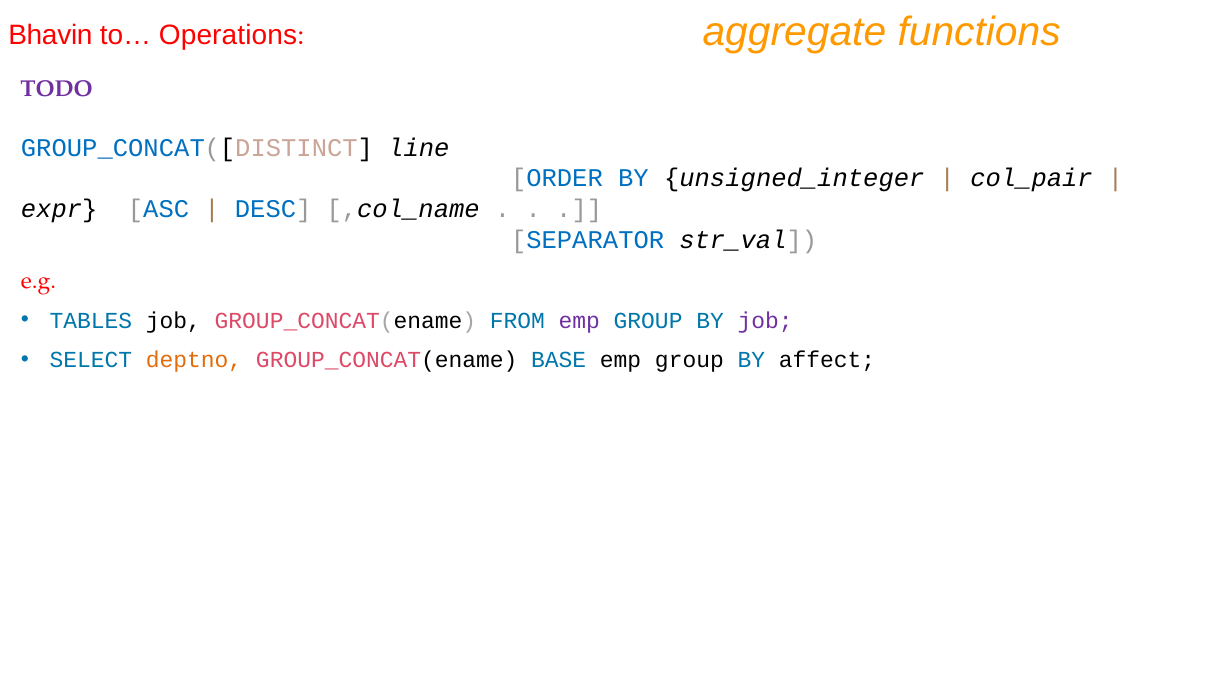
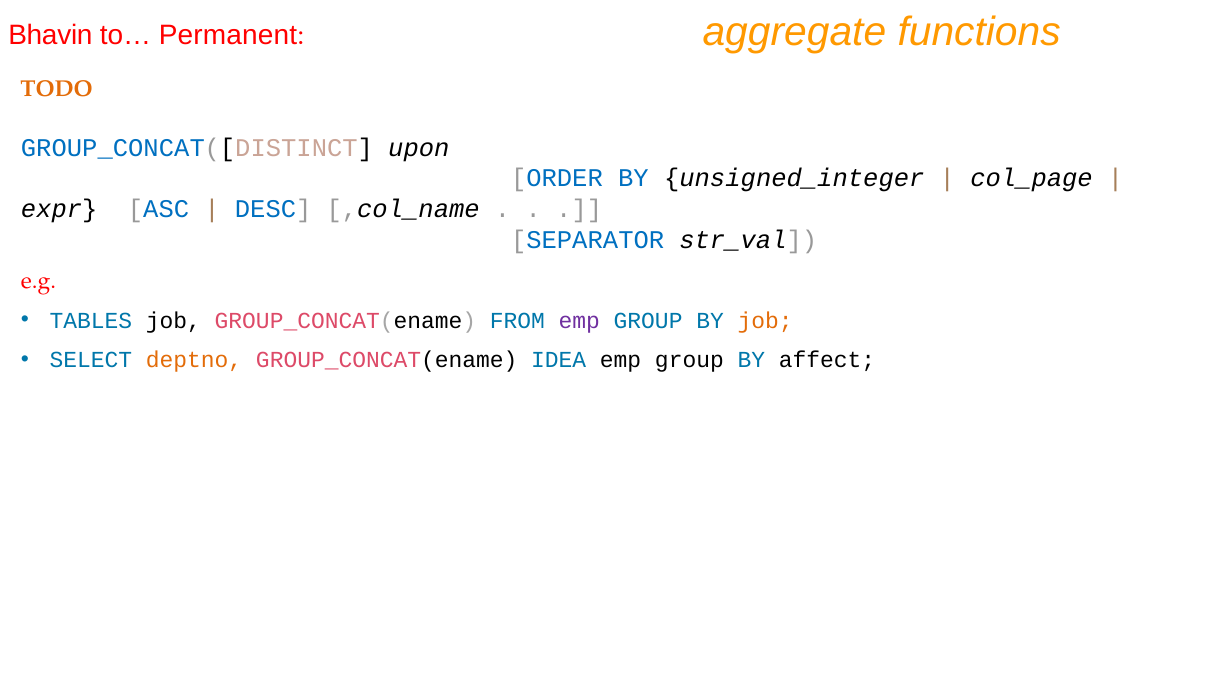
Operations: Operations -> Permanent (228, 35)
TODO colour: purple -> orange (56, 89)
line: line -> upon (419, 148)
col_pair: col_pair -> col_page (1032, 179)
job colour: purple -> orange (765, 321)
BASE: BASE -> IDEA (559, 360)
